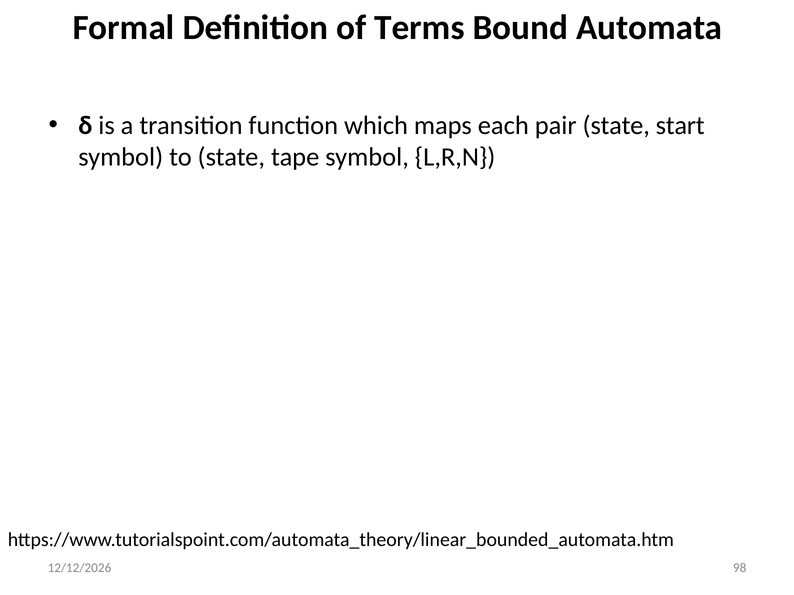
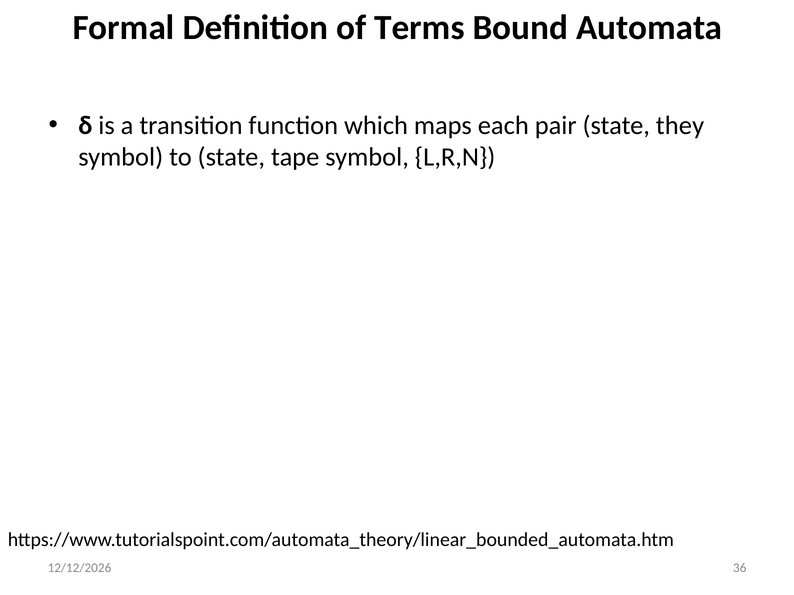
start: start -> they (680, 126)
98: 98 -> 36 (740, 569)
